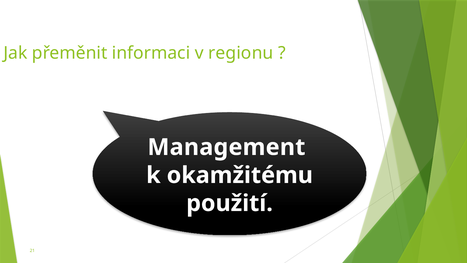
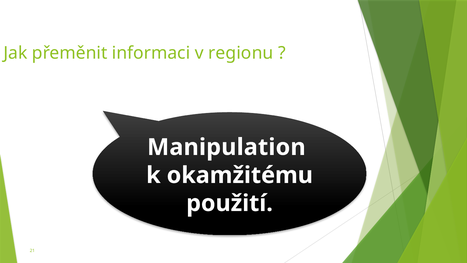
Management: Management -> Manipulation (226, 147)
